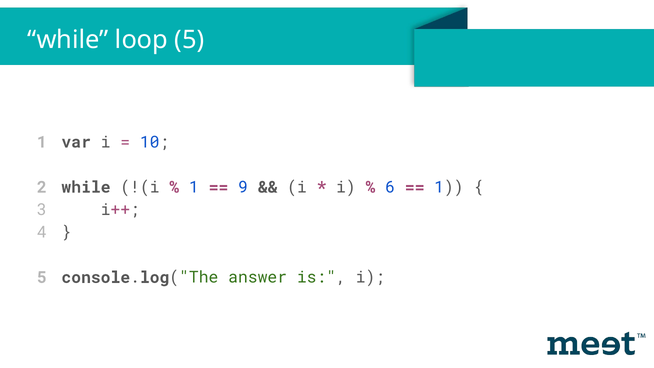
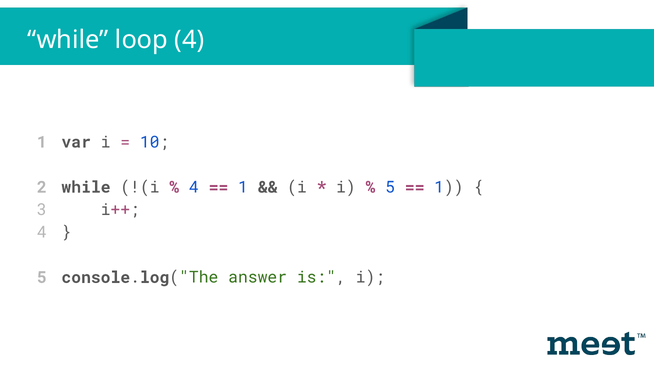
loop 5: 5 -> 4 (189, 40)
1: 1 -> 4 (194, 187)
9: 9 -> 1 (243, 187)
6: 6 -> 5 (390, 187)
